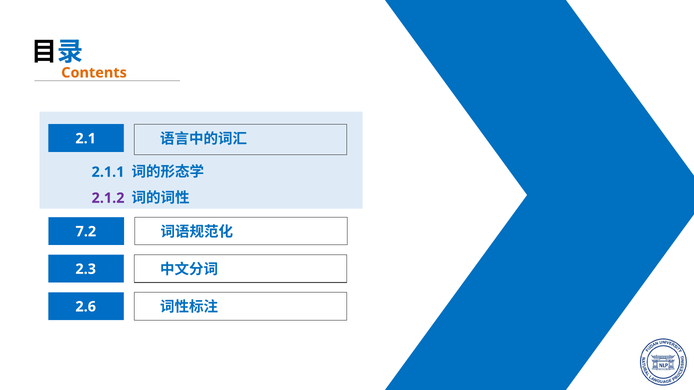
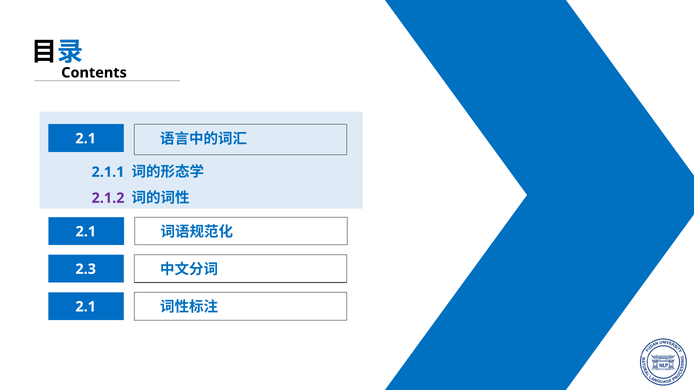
Contents colour: orange -> black (94, 73)
7.2: 7.2 -> 2.1 (86, 232)
2.6: 2.6 -> 2.1 (86, 307)
